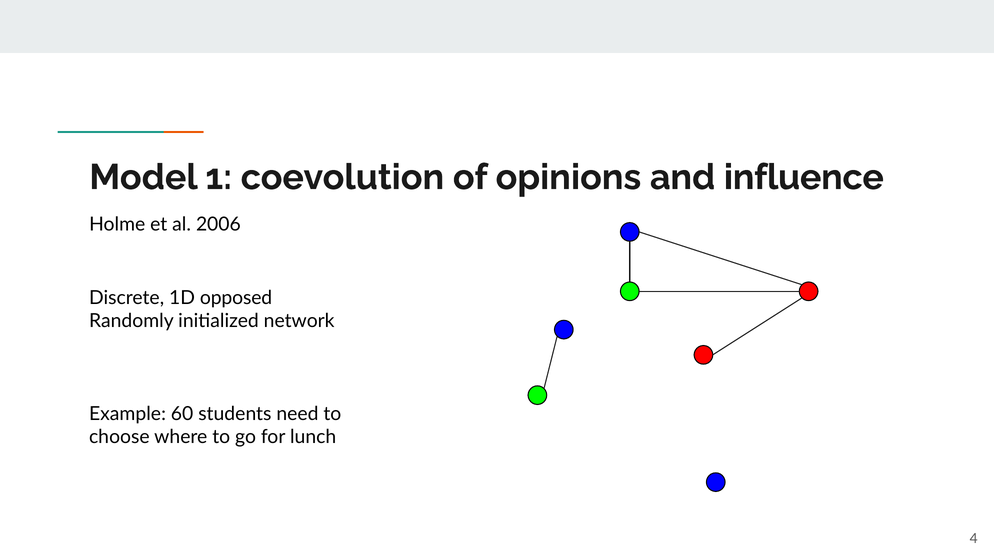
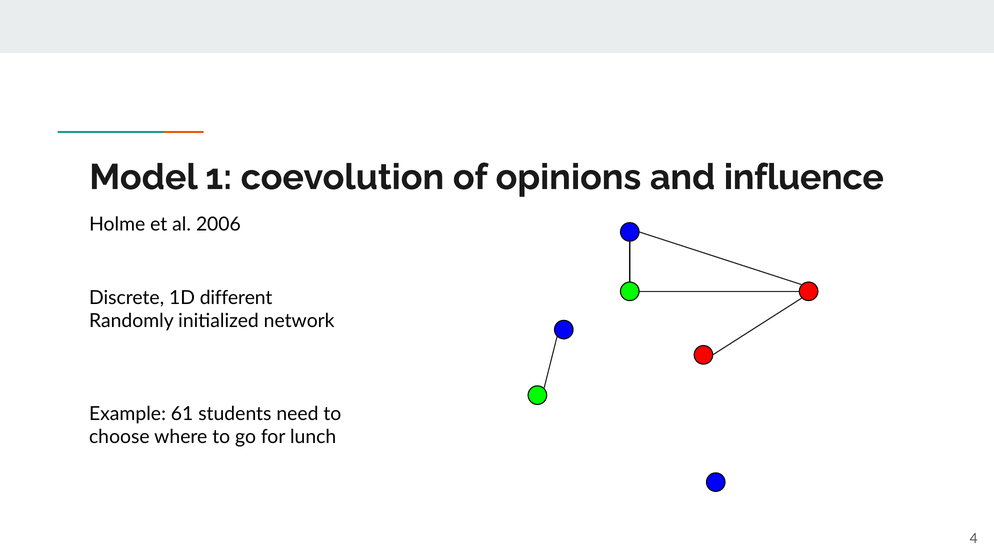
opposed: opposed -> different (236, 298)
60: 60 -> 61 (182, 414)
